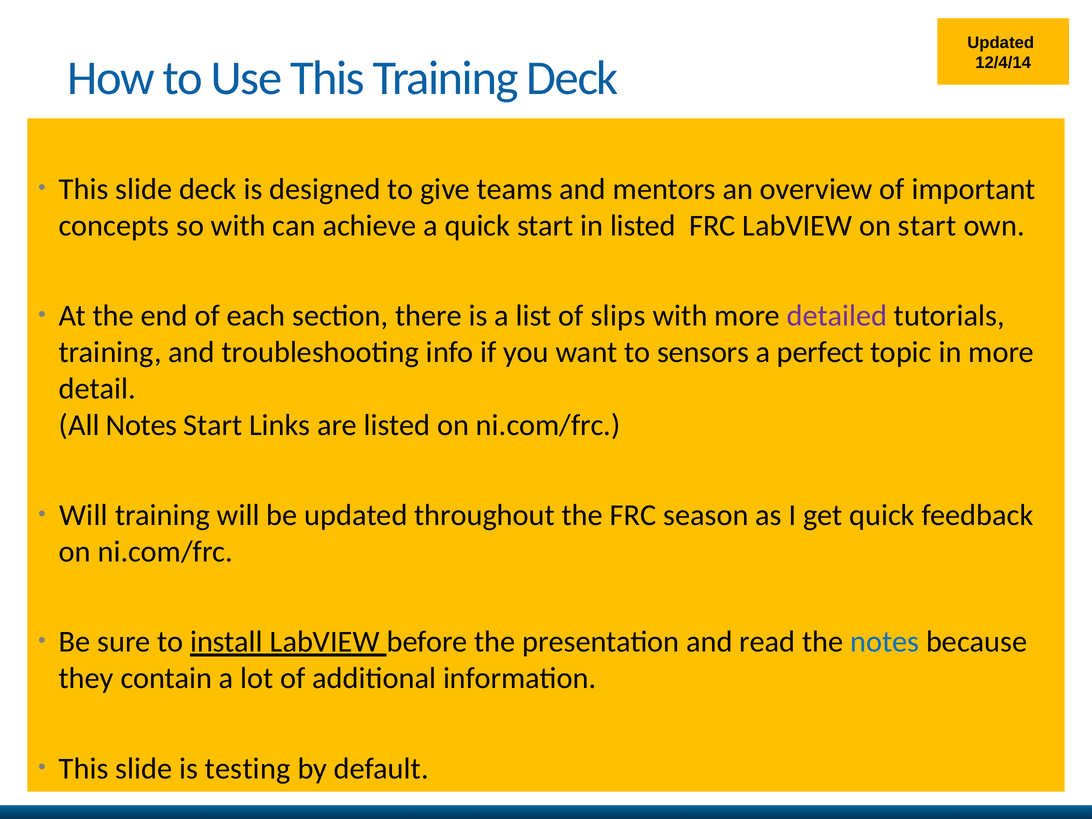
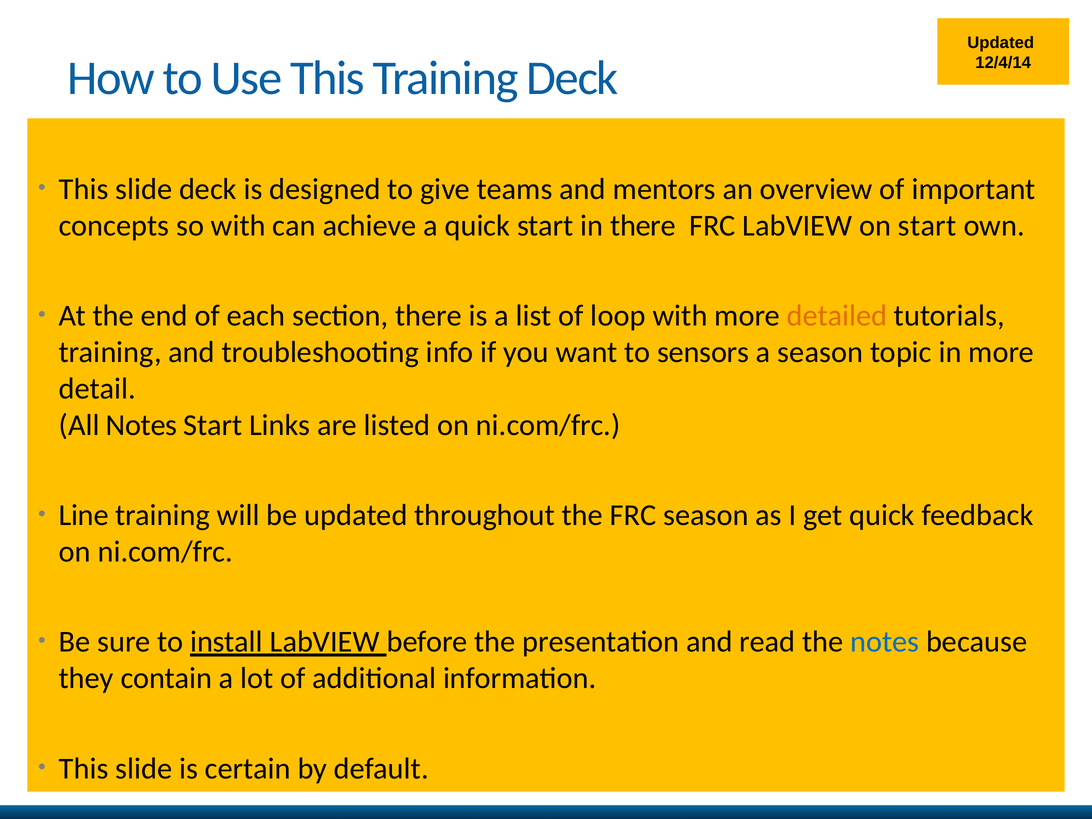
in listed: listed -> there (643, 226)
slips: slips -> loop (618, 316)
detailed colour: purple -> orange (837, 316)
a perfect: perfect -> season (820, 352)
Will: Will -> Line (84, 515)
testing: testing -> certain (248, 768)
